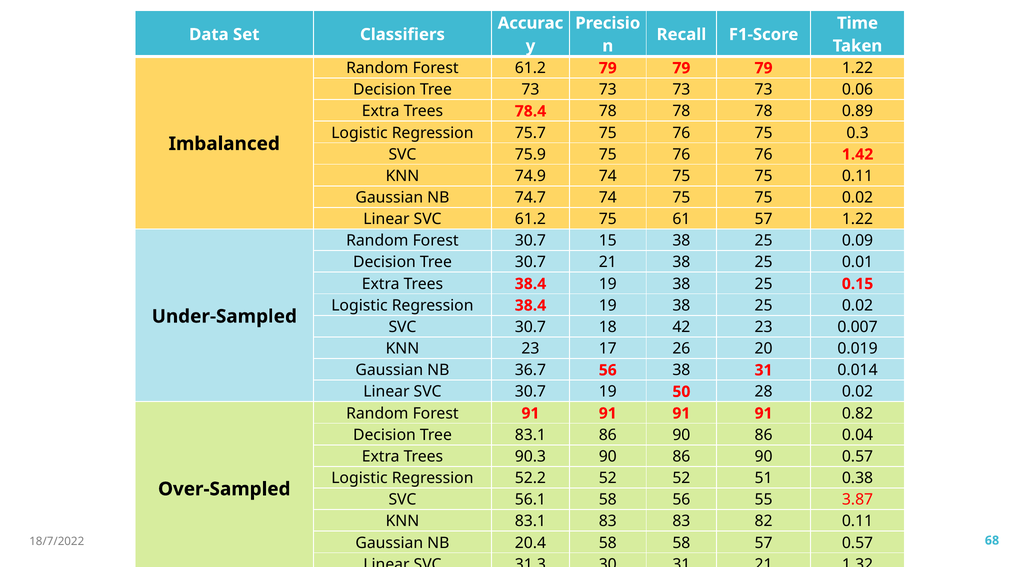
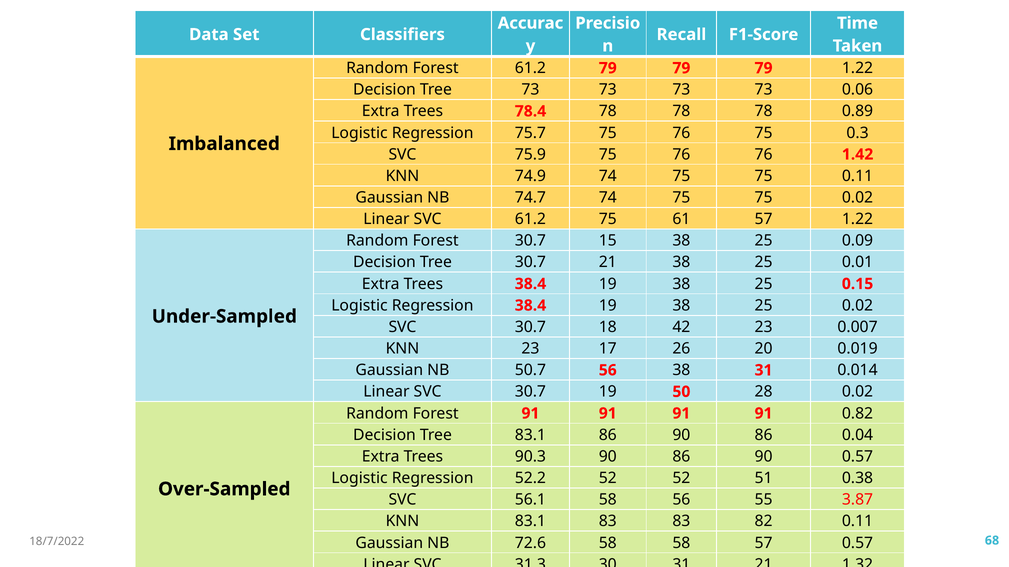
36.7: 36.7 -> 50.7 (530, 371)
20.4: 20.4 -> 72.6 (530, 543)
